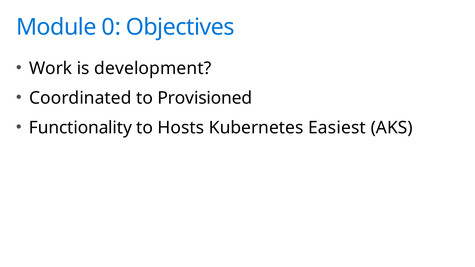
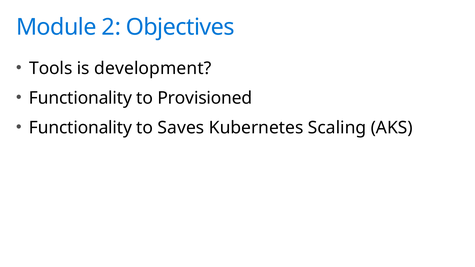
0: 0 -> 2 (111, 27)
Work: Work -> Tools (51, 68)
Coordinated: Coordinated -> Functionality (80, 98)
Hosts: Hosts -> Saves (181, 128)
Easiest: Easiest -> Scaling (337, 128)
